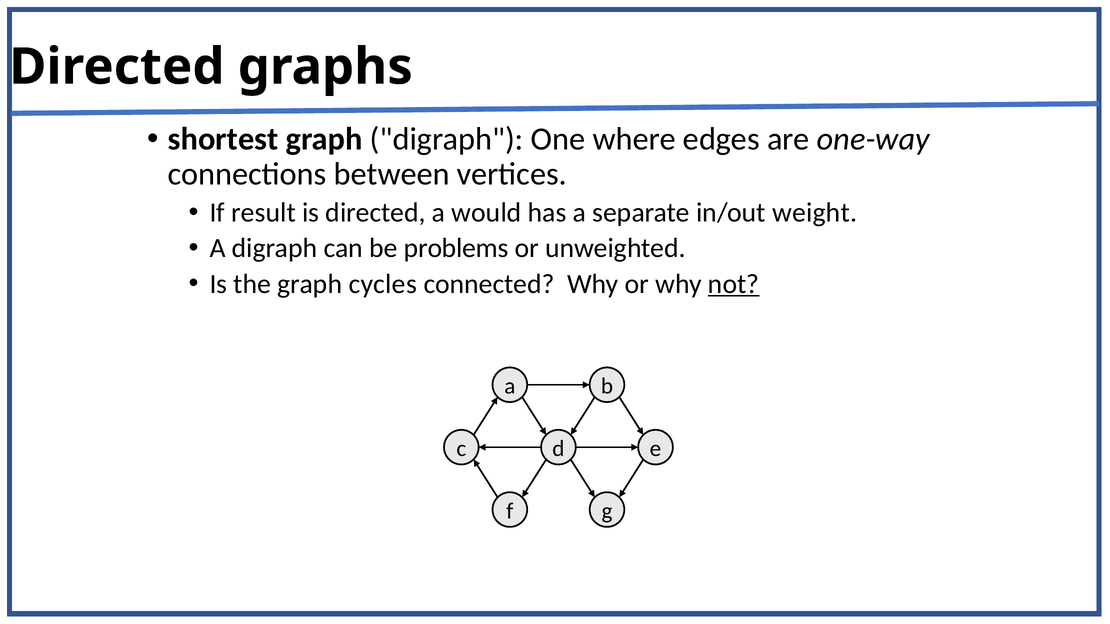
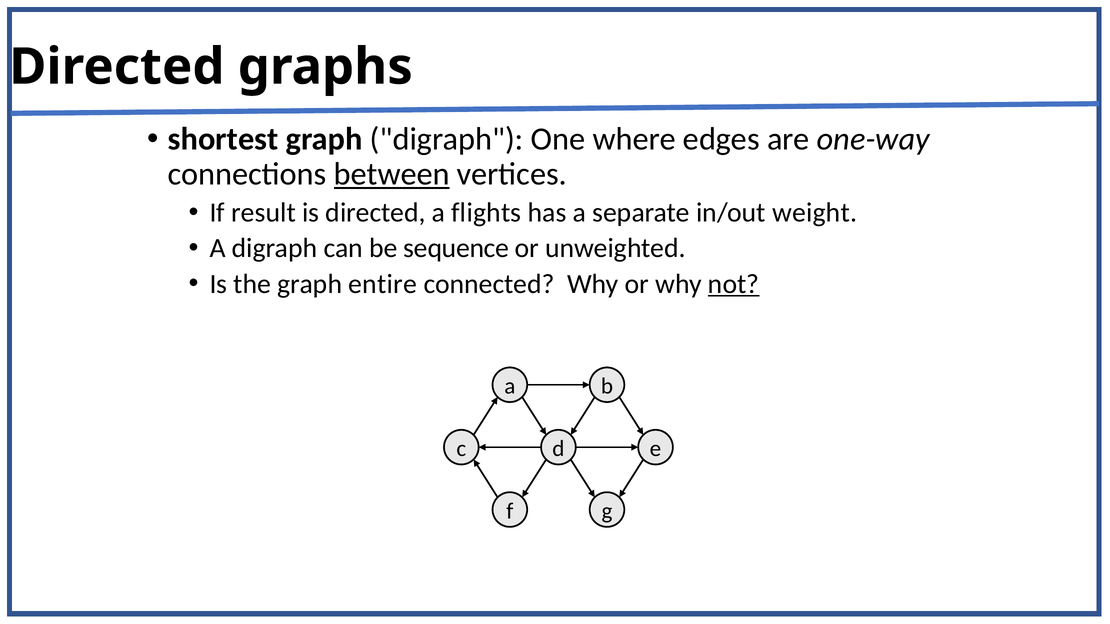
between underline: none -> present (392, 174)
would: would -> flights (486, 213)
problems: problems -> sequence (456, 248)
cycles: cycles -> entire (383, 284)
